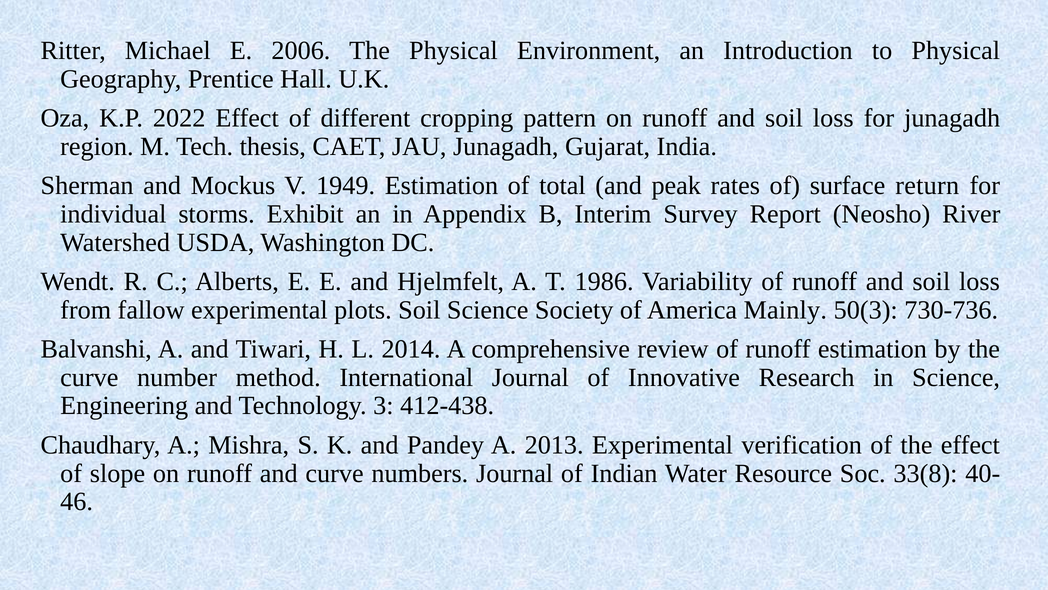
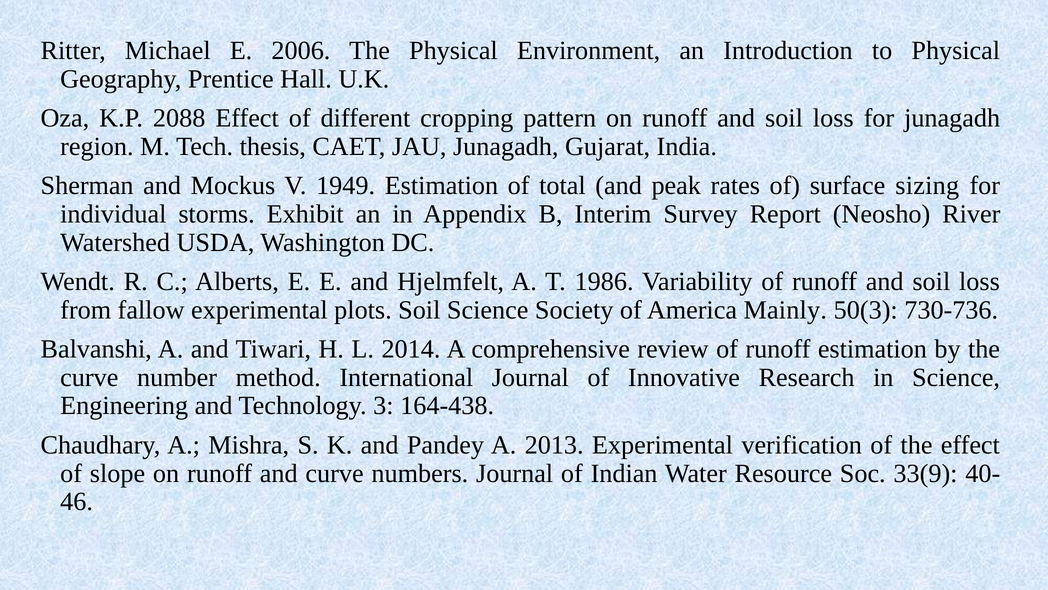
2022: 2022 -> 2088 (179, 118)
return: return -> sizing (927, 186)
412-438: 412-438 -> 164-438 (447, 405)
33(8: 33(8 -> 33(9 (925, 473)
